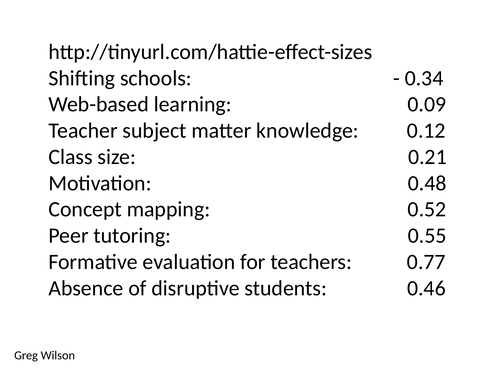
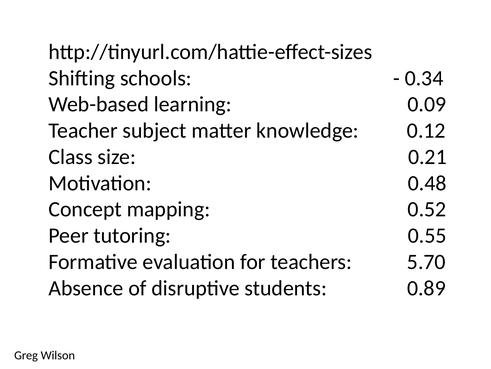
0.77: 0.77 -> 5.70 (426, 261)
0.46: 0.46 -> 0.89 (426, 288)
